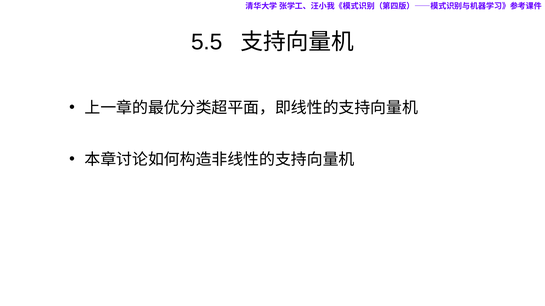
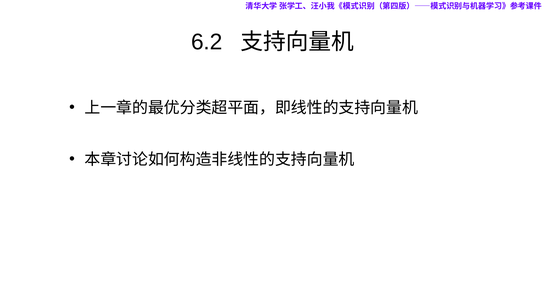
5.5: 5.5 -> 6.2 (207, 42)
